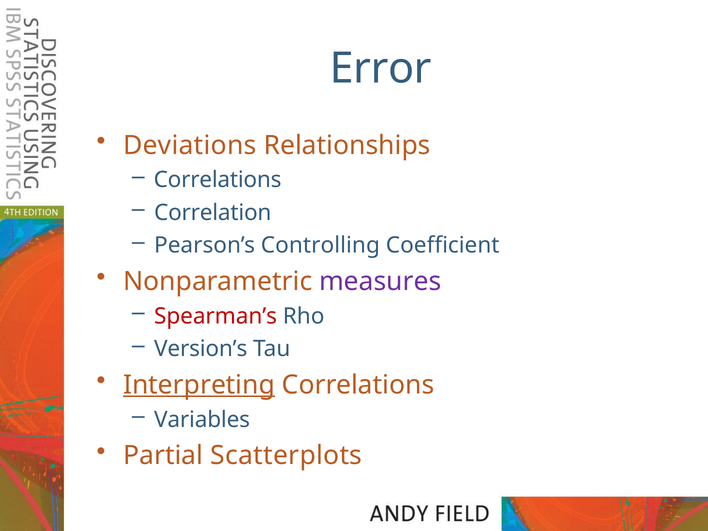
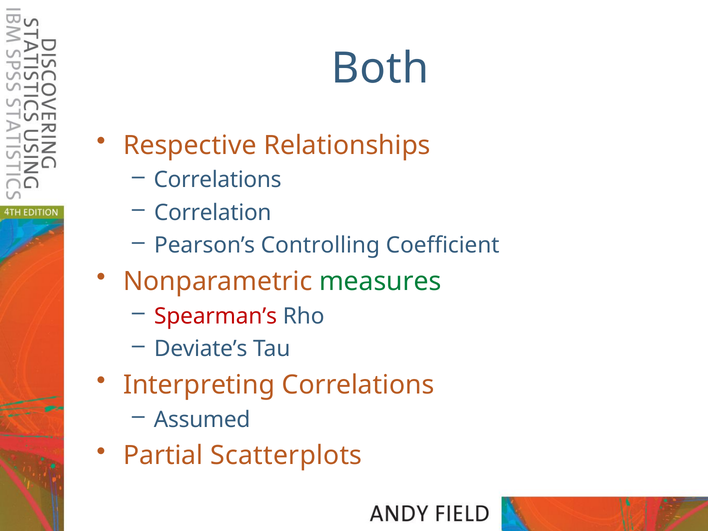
Error: Error -> Both (380, 69)
Deviations: Deviations -> Respective (190, 145)
measures colour: purple -> green (380, 281)
Version’s: Version’s -> Deviate’s (201, 349)
Interpreting underline: present -> none (199, 385)
Variables: Variables -> Assumed (202, 420)
